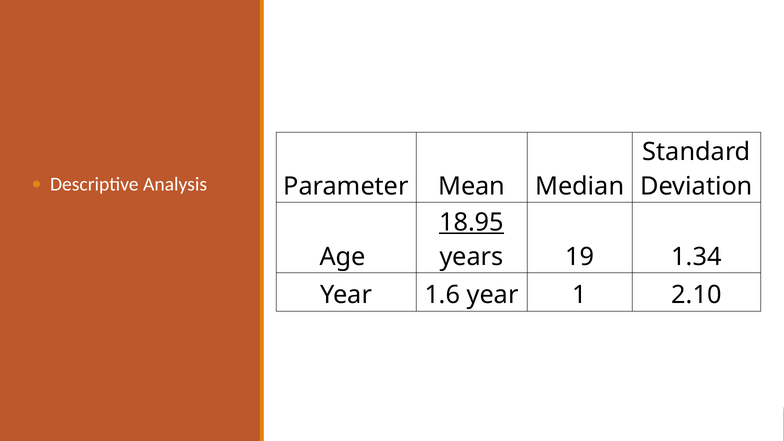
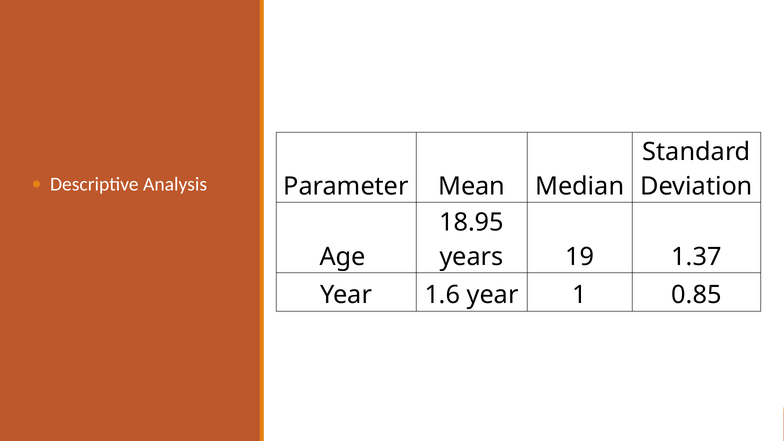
18.95 underline: present -> none (472, 222)
1.34: 1.34 -> 1.37 (697, 257)
2.10: 2.10 -> 0.85 (697, 295)
